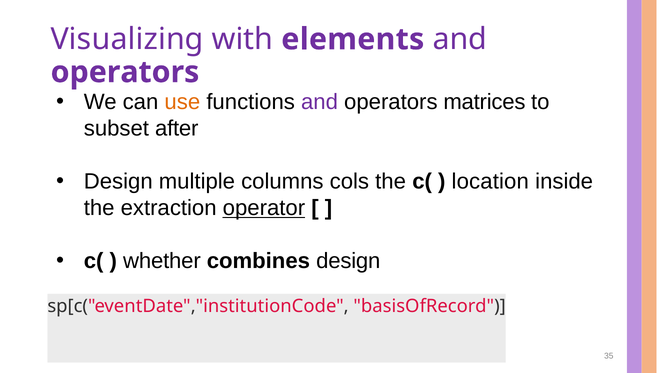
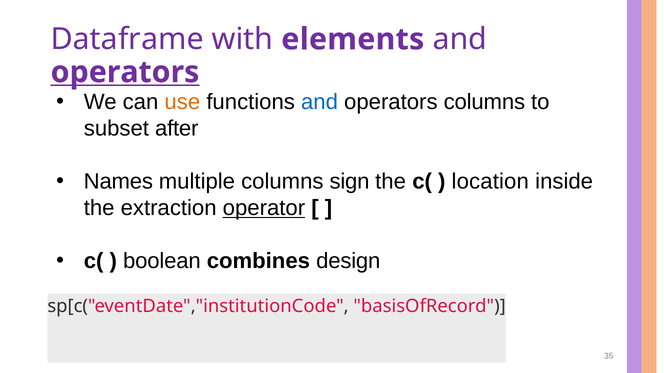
Visualizing: Visualizing -> Dataframe (127, 39)
operators underline: none -> present (125, 72)
and colour: purple -> blue (320, 102)
operators matrices: matrices -> columns (484, 102)
Design: Design -> Names (118, 182)
cols: cols -> sign (349, 182)
whether: whether -> boolean (162, 261)
